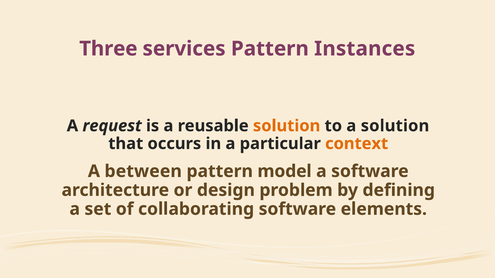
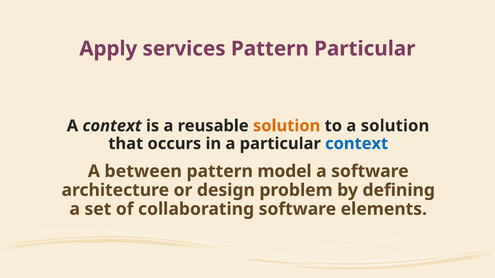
Three: Three -> Apply (108, 49)
Pattern Instances: Instances -> Particular (365, 49)
A request: request -> context (112, 126)
context colour: orange -> blue (357, 144)
